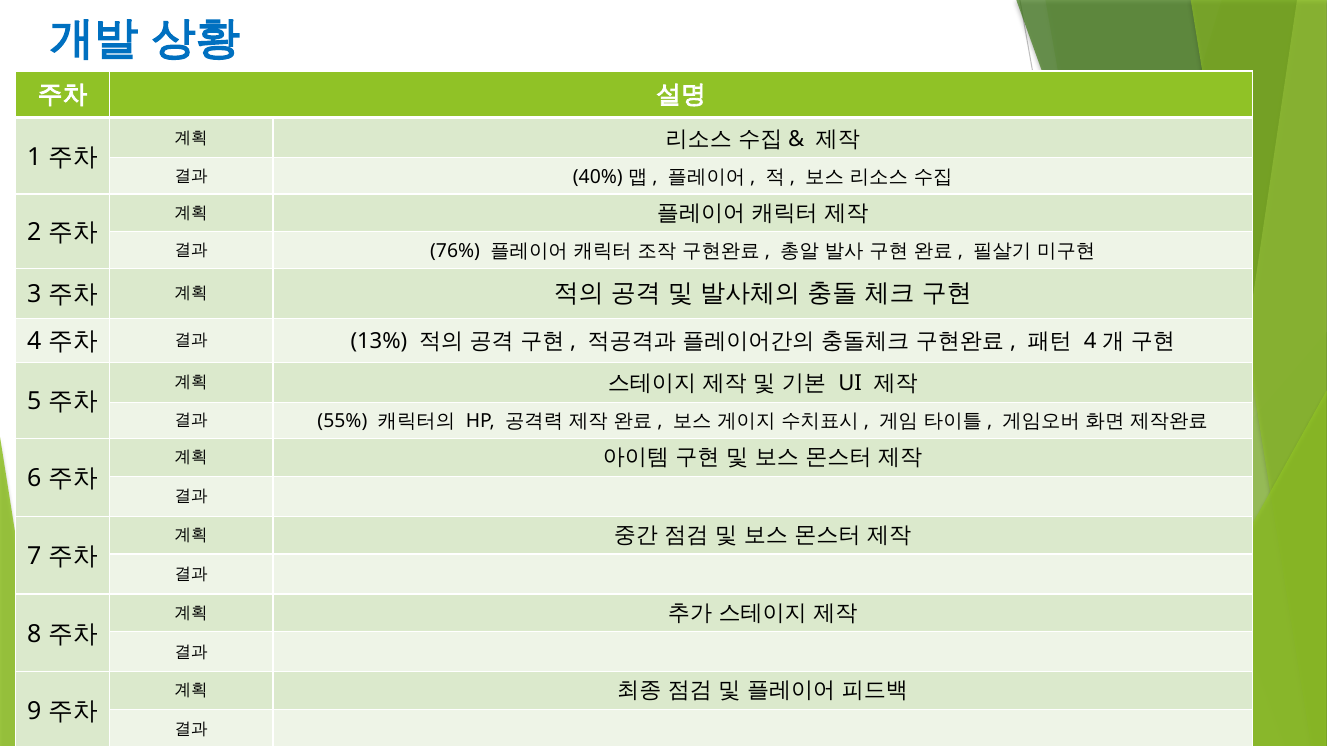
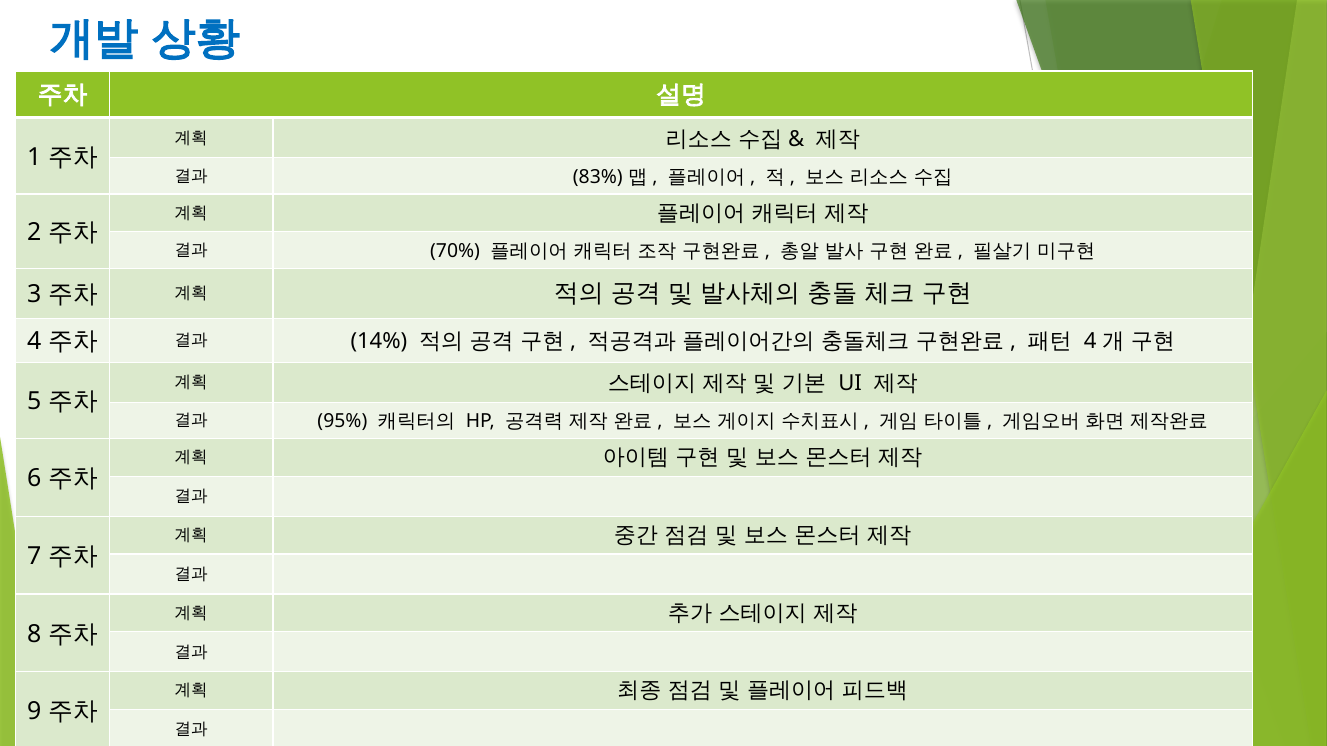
40%: 40% -> 83% (598, 177)
76%: 76% -> 70% (455, 251)
13%: 13% -> 14% (379, 342)
55%: 55% -> 95% (342, 422)
